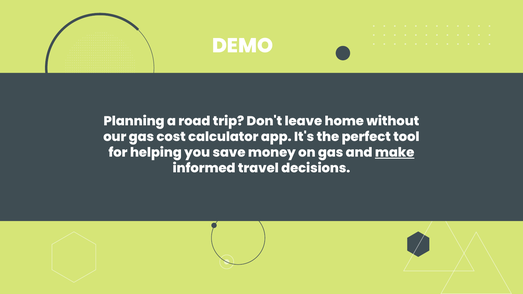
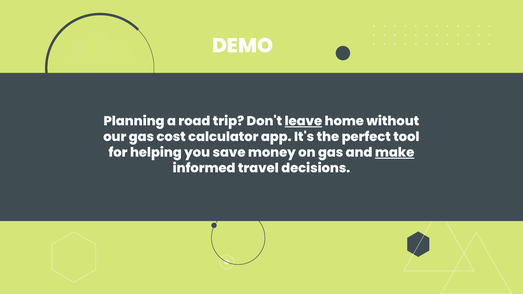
leave underline: none -> present (303, 121)
